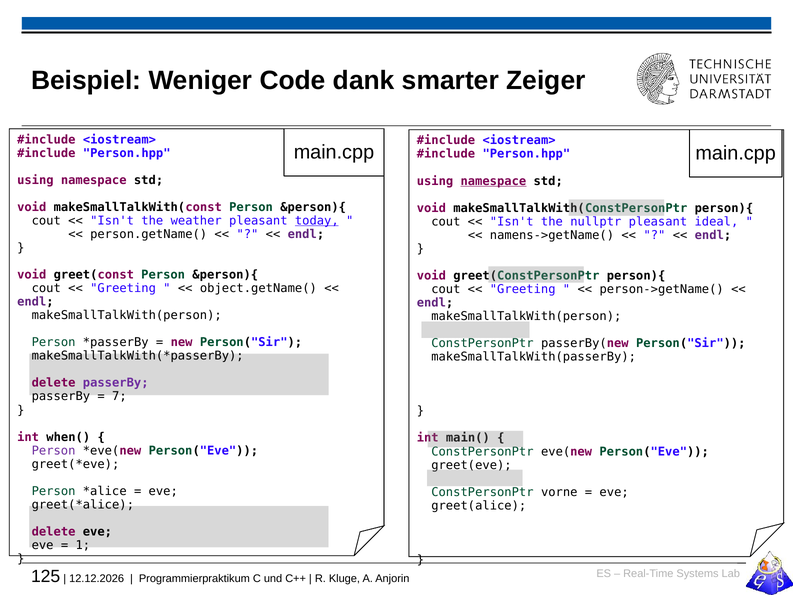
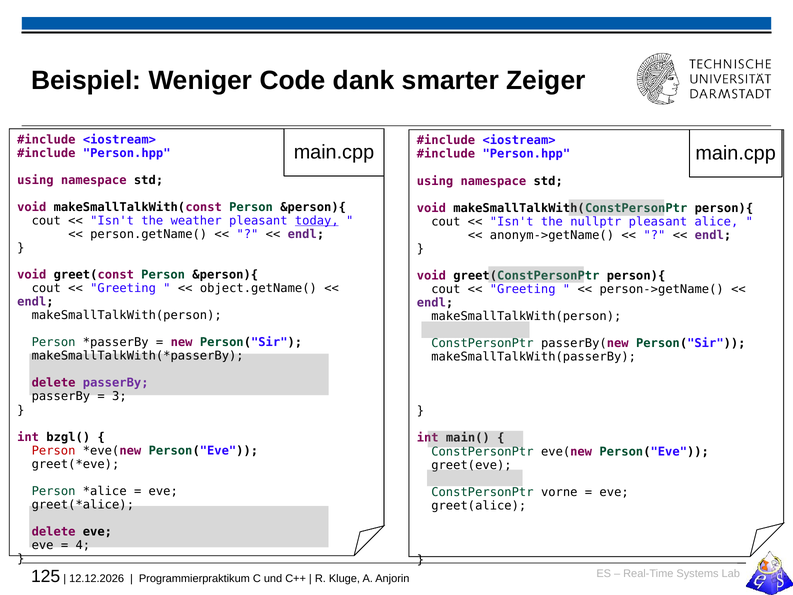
namespace underline: present -> none (493, 181)
ideal: ideal -> alice (716, 222)
namens->getName(: namens->getName( -> anonym->getName( (552, 235)
7: 7 -> 3 (119, 396)
when(: when( -> bzgl( (68, 437)
Person colour: purple -> red (54, 450)
1: 1 -> 4 (83, 545)
